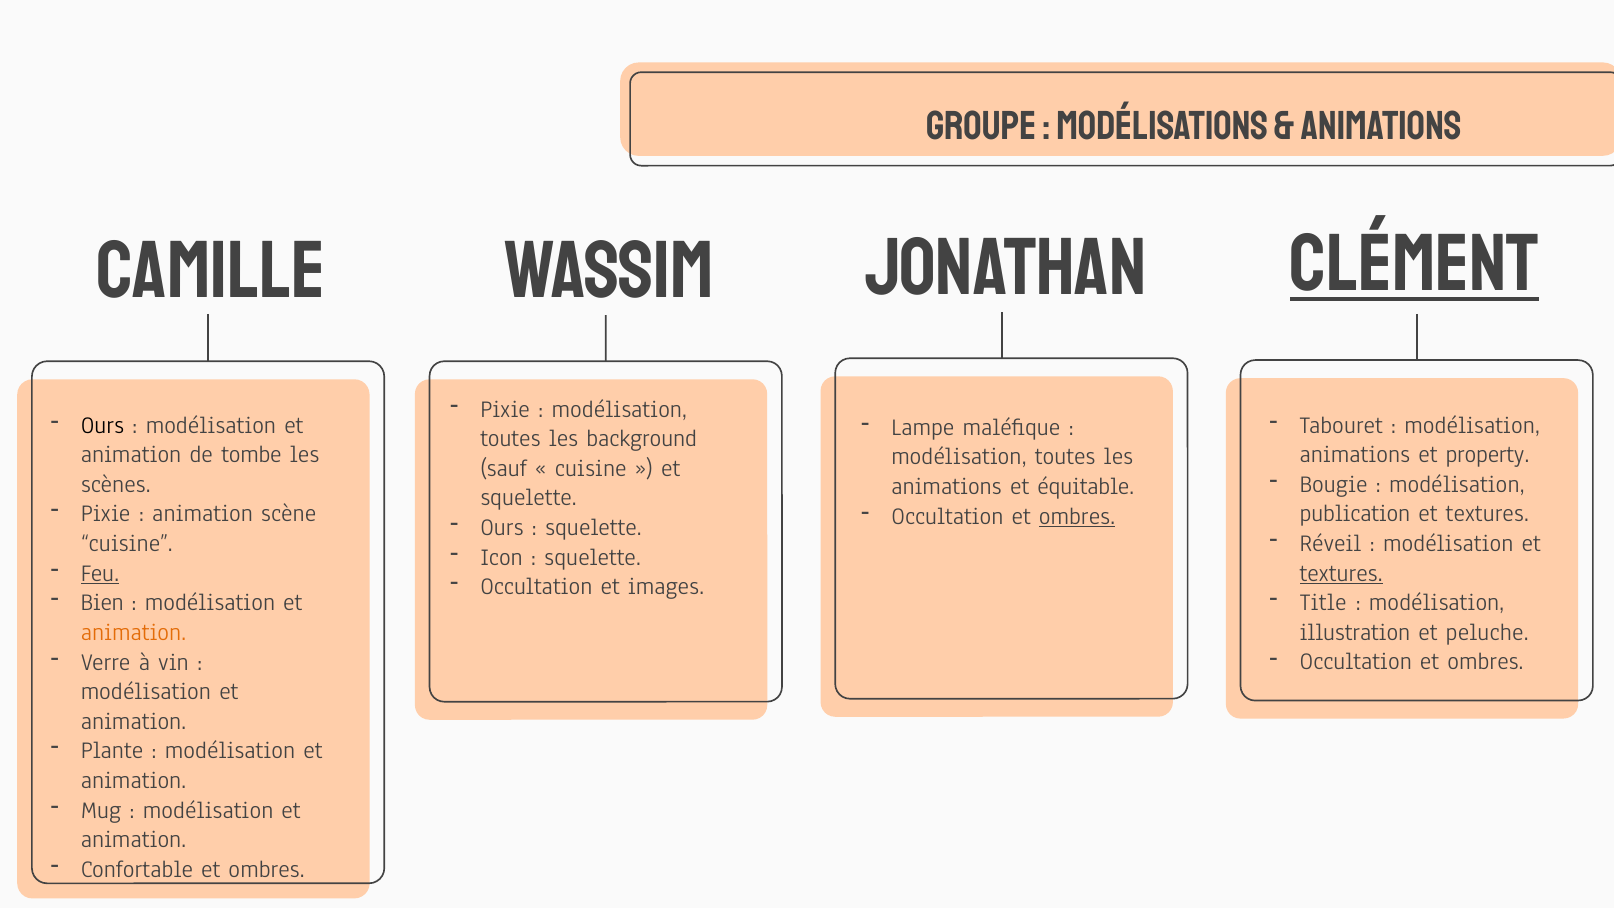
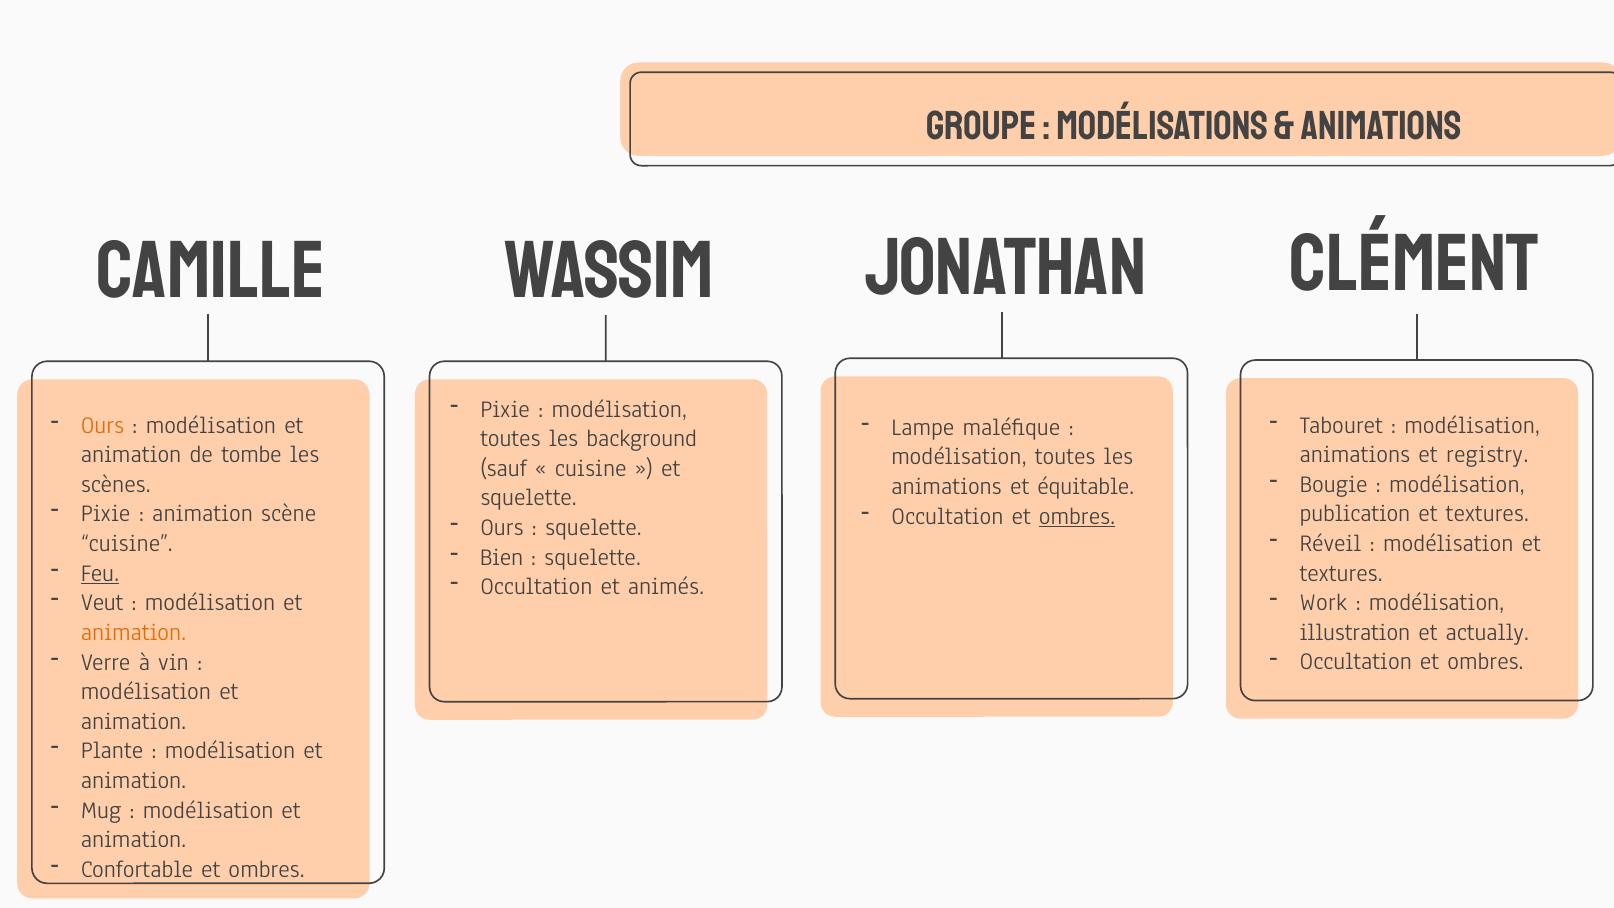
Clément underline: present -> none (1415, 264)
Ours colour: black -> orange (102, 425)
property: property -> registry (1487, 454)
Icon: Icon -> Bien (502, 557)
textures underline: present -> none (1341, 573)
images: images -> animés (666, 587)
Bien: Bien -> Veut (102, 603)
Title: Title -> Work (1323, 603)
peluche: peluche -> actually (1487, 632)
